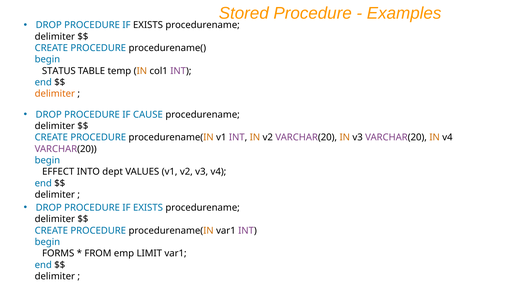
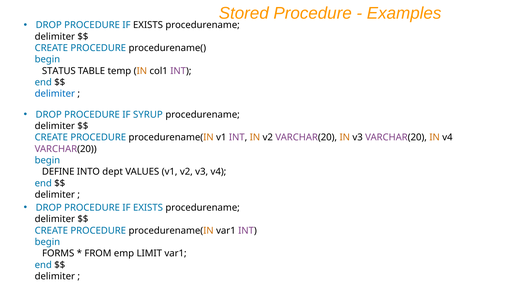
delimiter colour: orange -> blue (55, 94)
CAUSE: CAUSE -> SYRUP (148, 115)
EFFECT: EFFECT -> DEFINE (58, 172)
